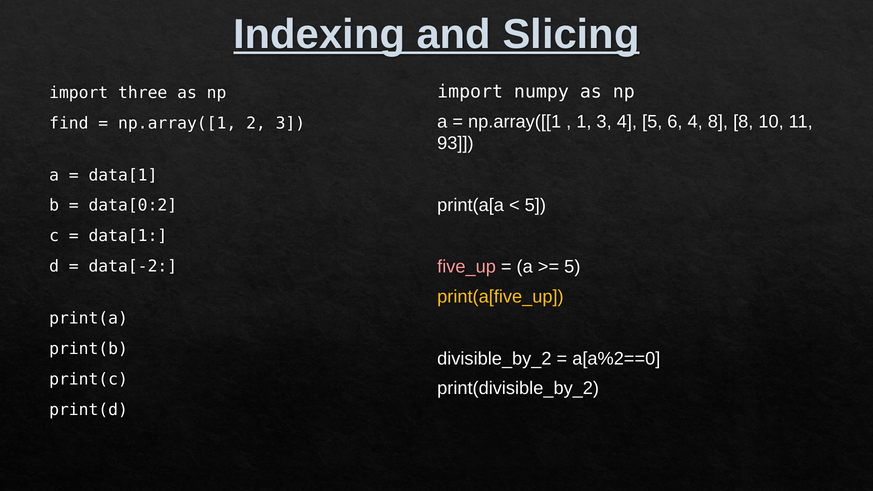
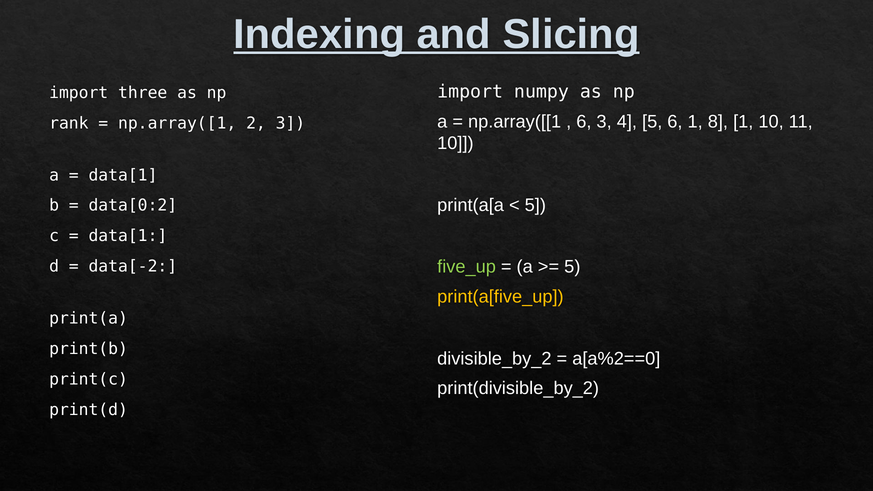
1: 1 -> 6 (584, 122)
6 4: 4 -> 1 (695, 122)
8 8: 8 -> 1 (743, 122)
find: find -> rank (69, 123)
93: 93 -> 10 (455, 143)
five_up colour: pink -> light green (467, 267)
